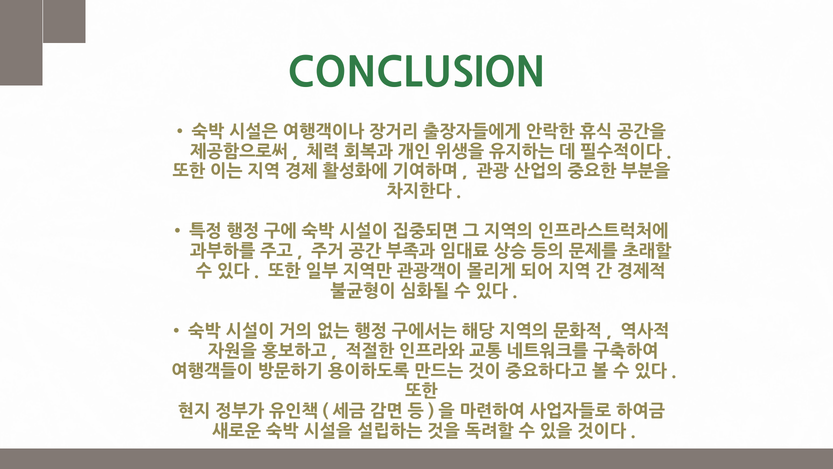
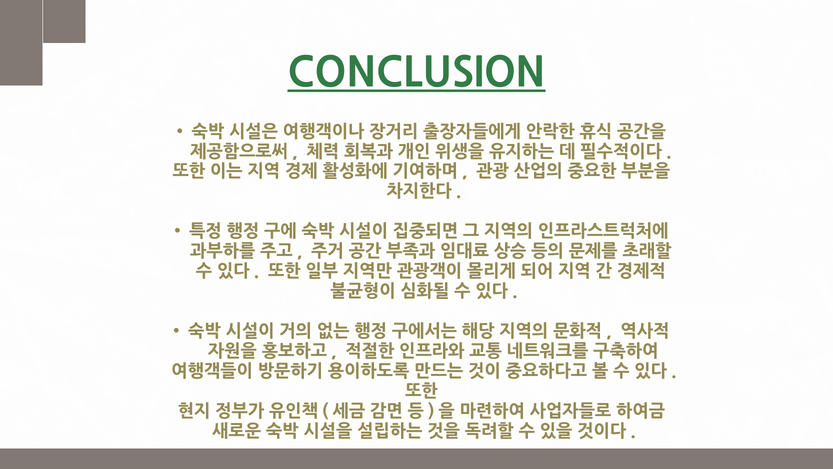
CONCLUSION underline: none -> present (416, 73)
